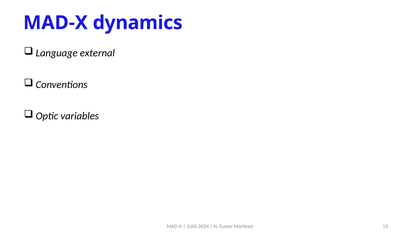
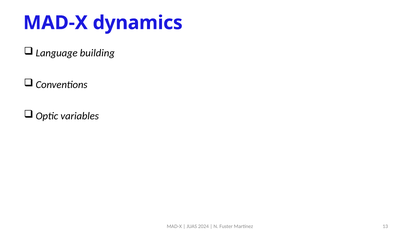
external: external -> building (97, 53)
